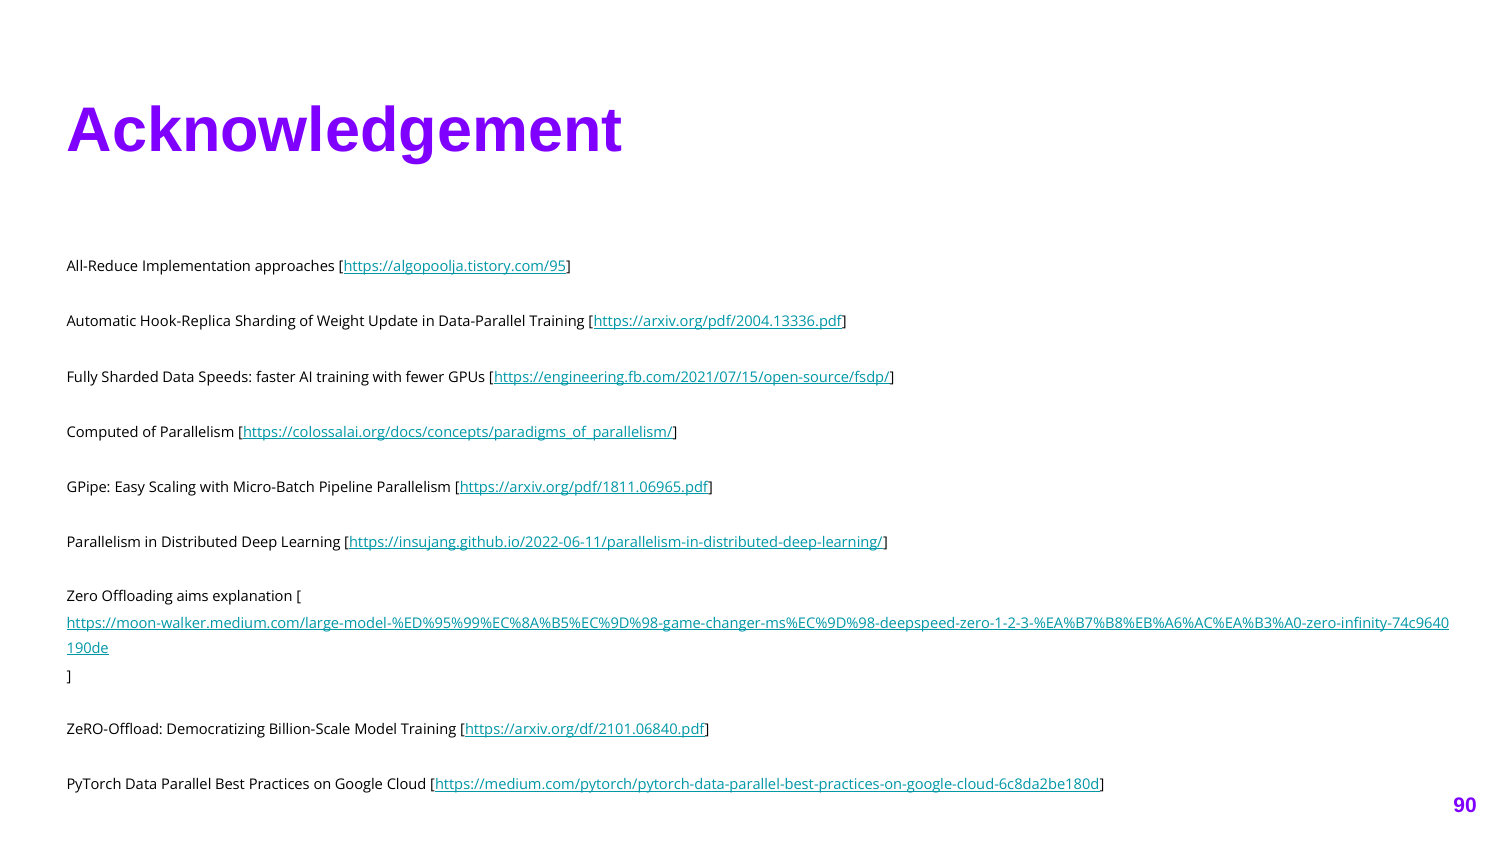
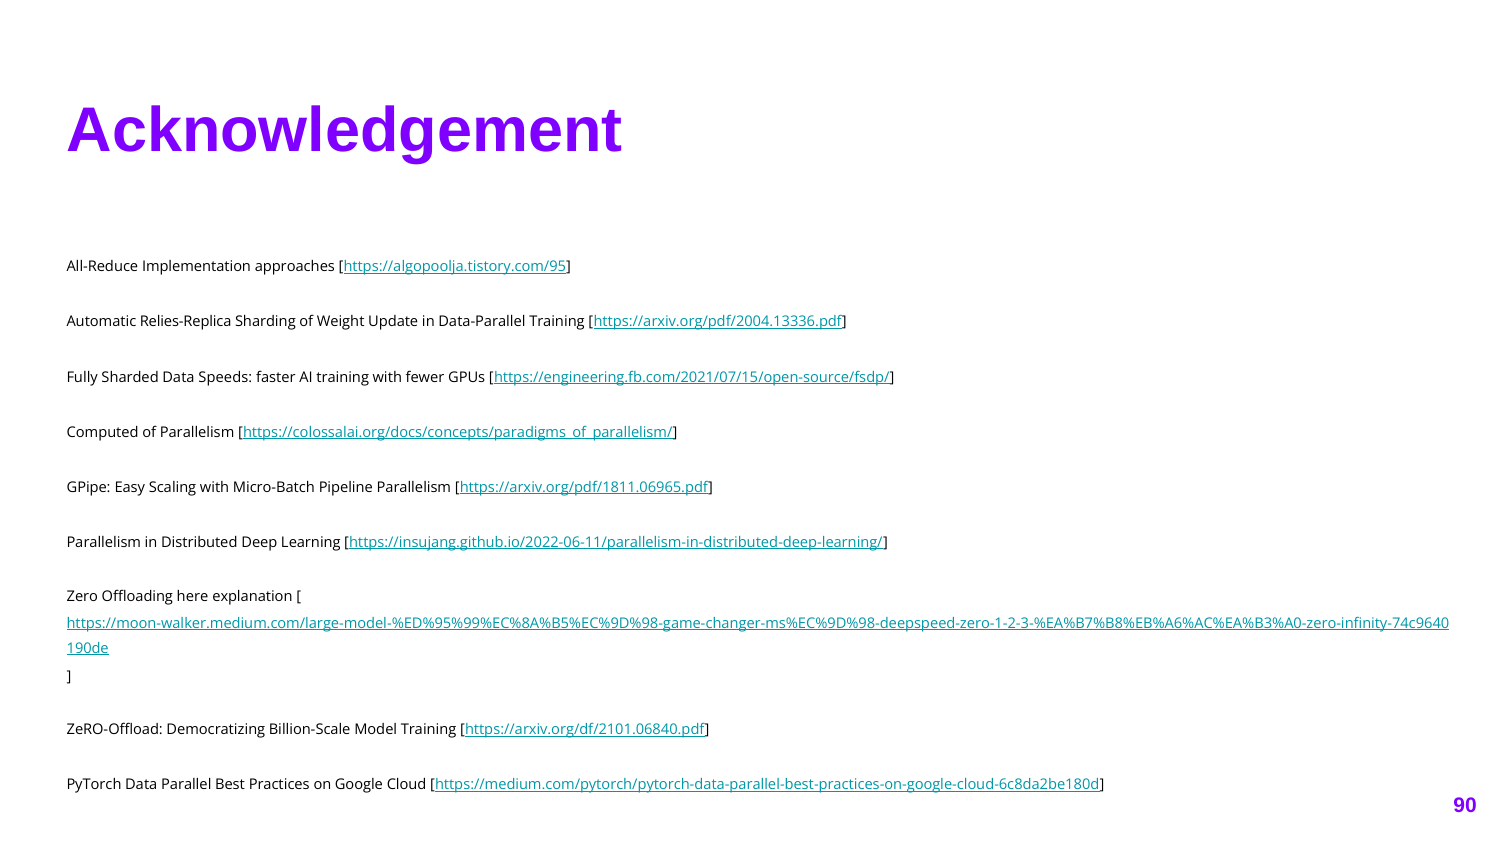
Hook-Replica: Hook-Replica -> Relies-Replica (186, 322)
aims: aims -> here (193, 596)
